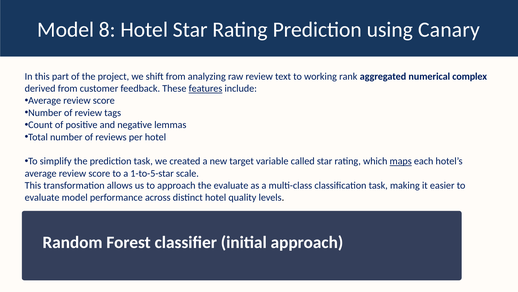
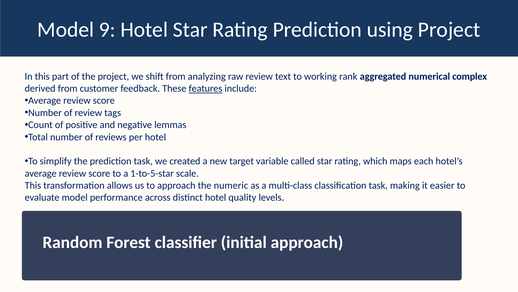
8: 8 -> 9 (107, 30)
using Canary: Canary -> Project (449, 30)
maps underline: present -> none (401, 161)
the evaluate: evaluate -> numeric (231, 185)
